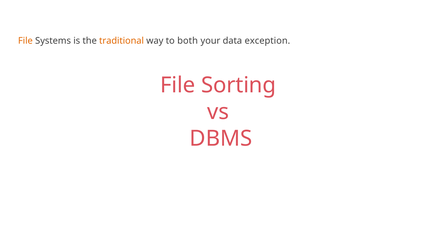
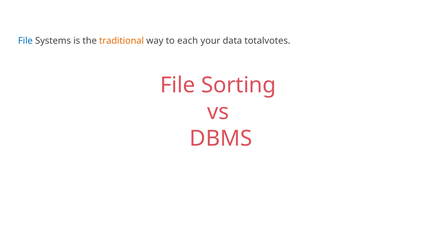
File colour: orange -> blue (25, 41)
both: both -> each (188, 41)
exception: exception -> totalvotes (267, 41)
